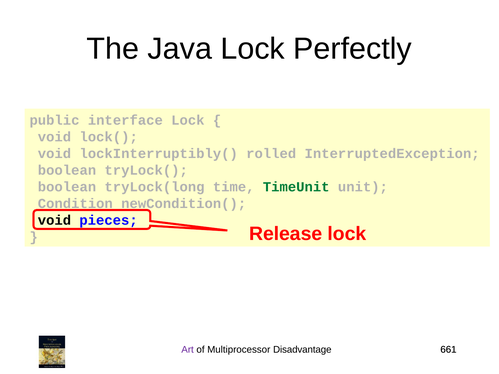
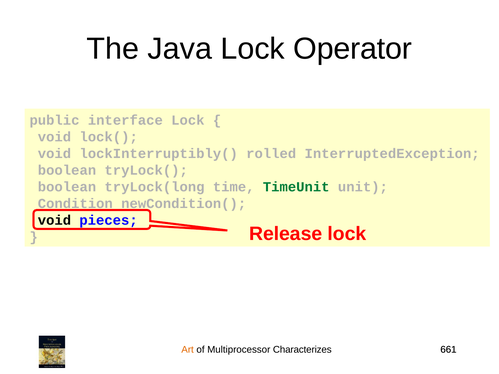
Perfectly: Perfectly -> Operator (353, 49)
Art colour: purple -> orange (188, 350)
Disadvantage: Disadvantage -> Characterizes (302, 350)
